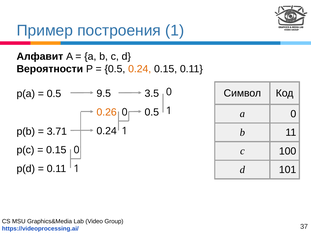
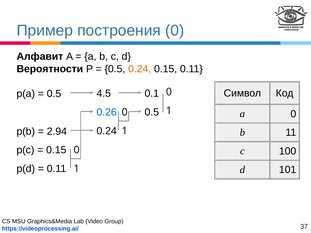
построения 1: 1 -> 0 (175, 30)
9.5: 9.5 -> 4.5 (104, 93)
3.5: 3.5 -> 0.1 (152, 93)
0.26 colour: orange -> blue (107, 112)
3.71: 3.71 -> 2.94 (57, 132)
